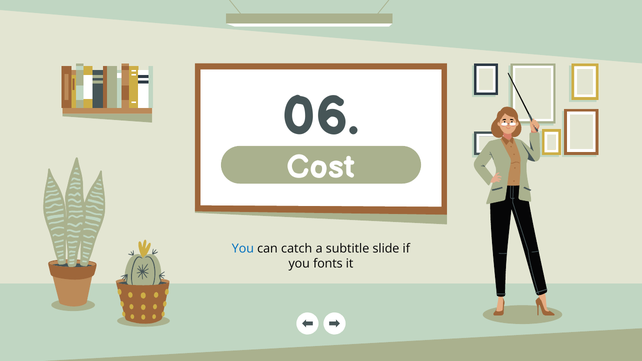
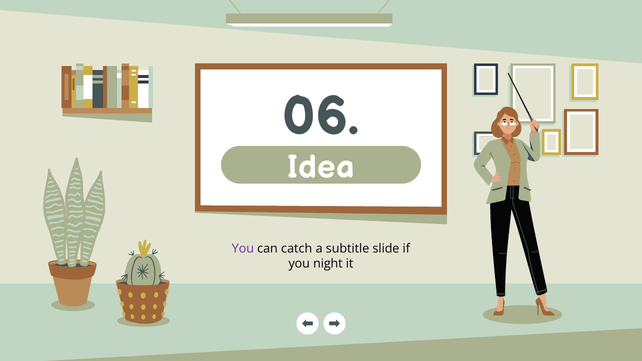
Cost: Cost -> Idea (321, 167)
You colour: blue -> purple (243, 249)
fonts: fonts -> night (328, 264)
